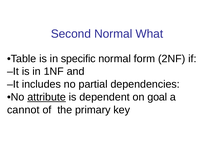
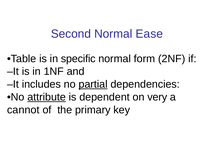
What: What -> Ease (149, 34)
partial underline: none -> present (93, 84)
goal: goal -> very (157, 97)
